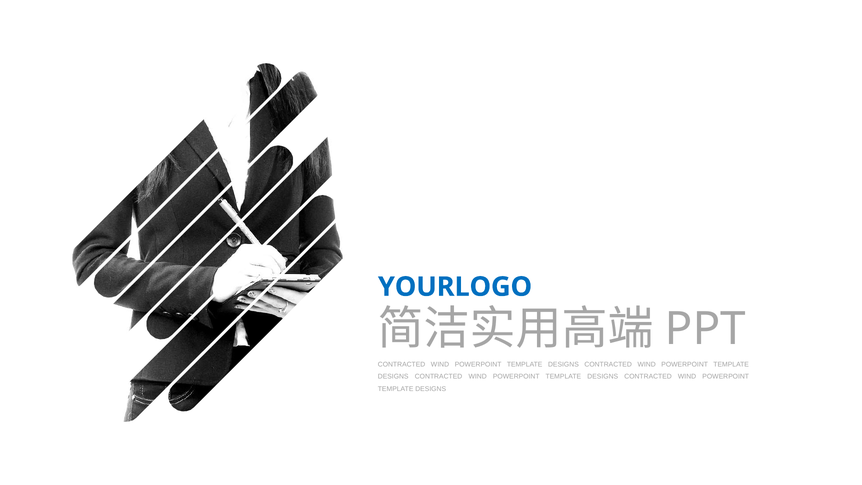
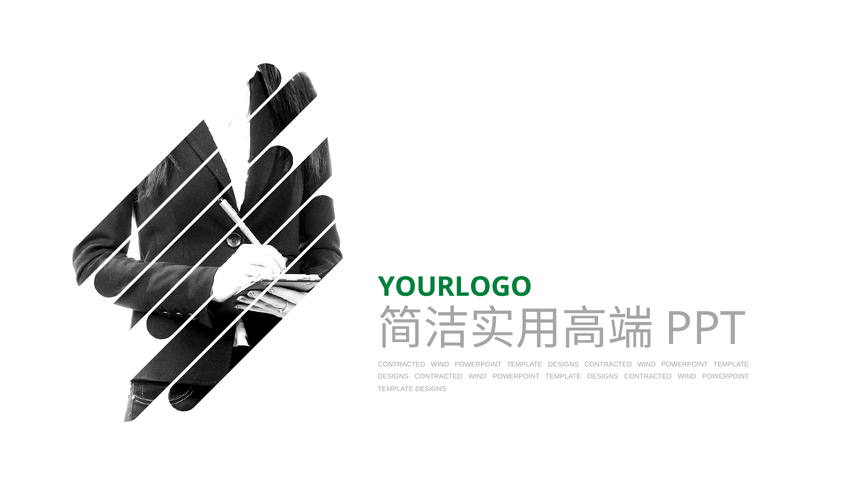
YOURLOGO colour: blue -> green (455, 287)
